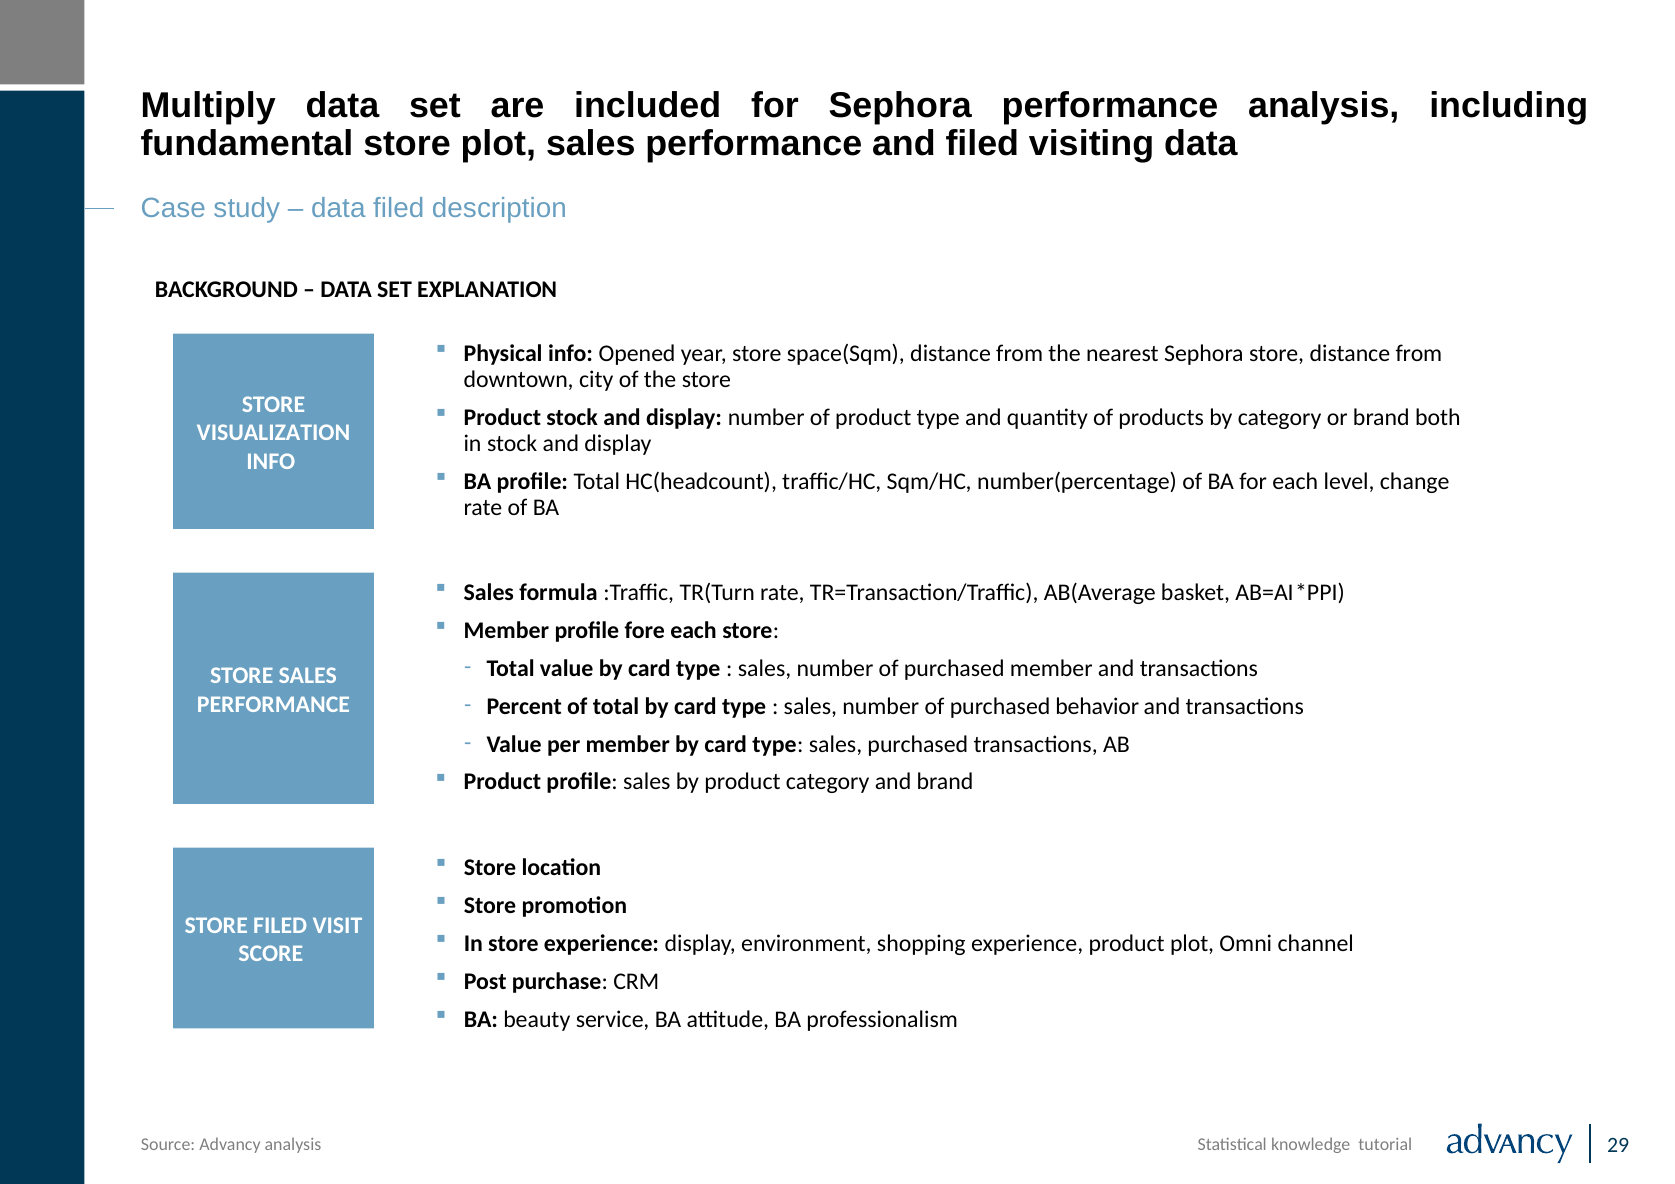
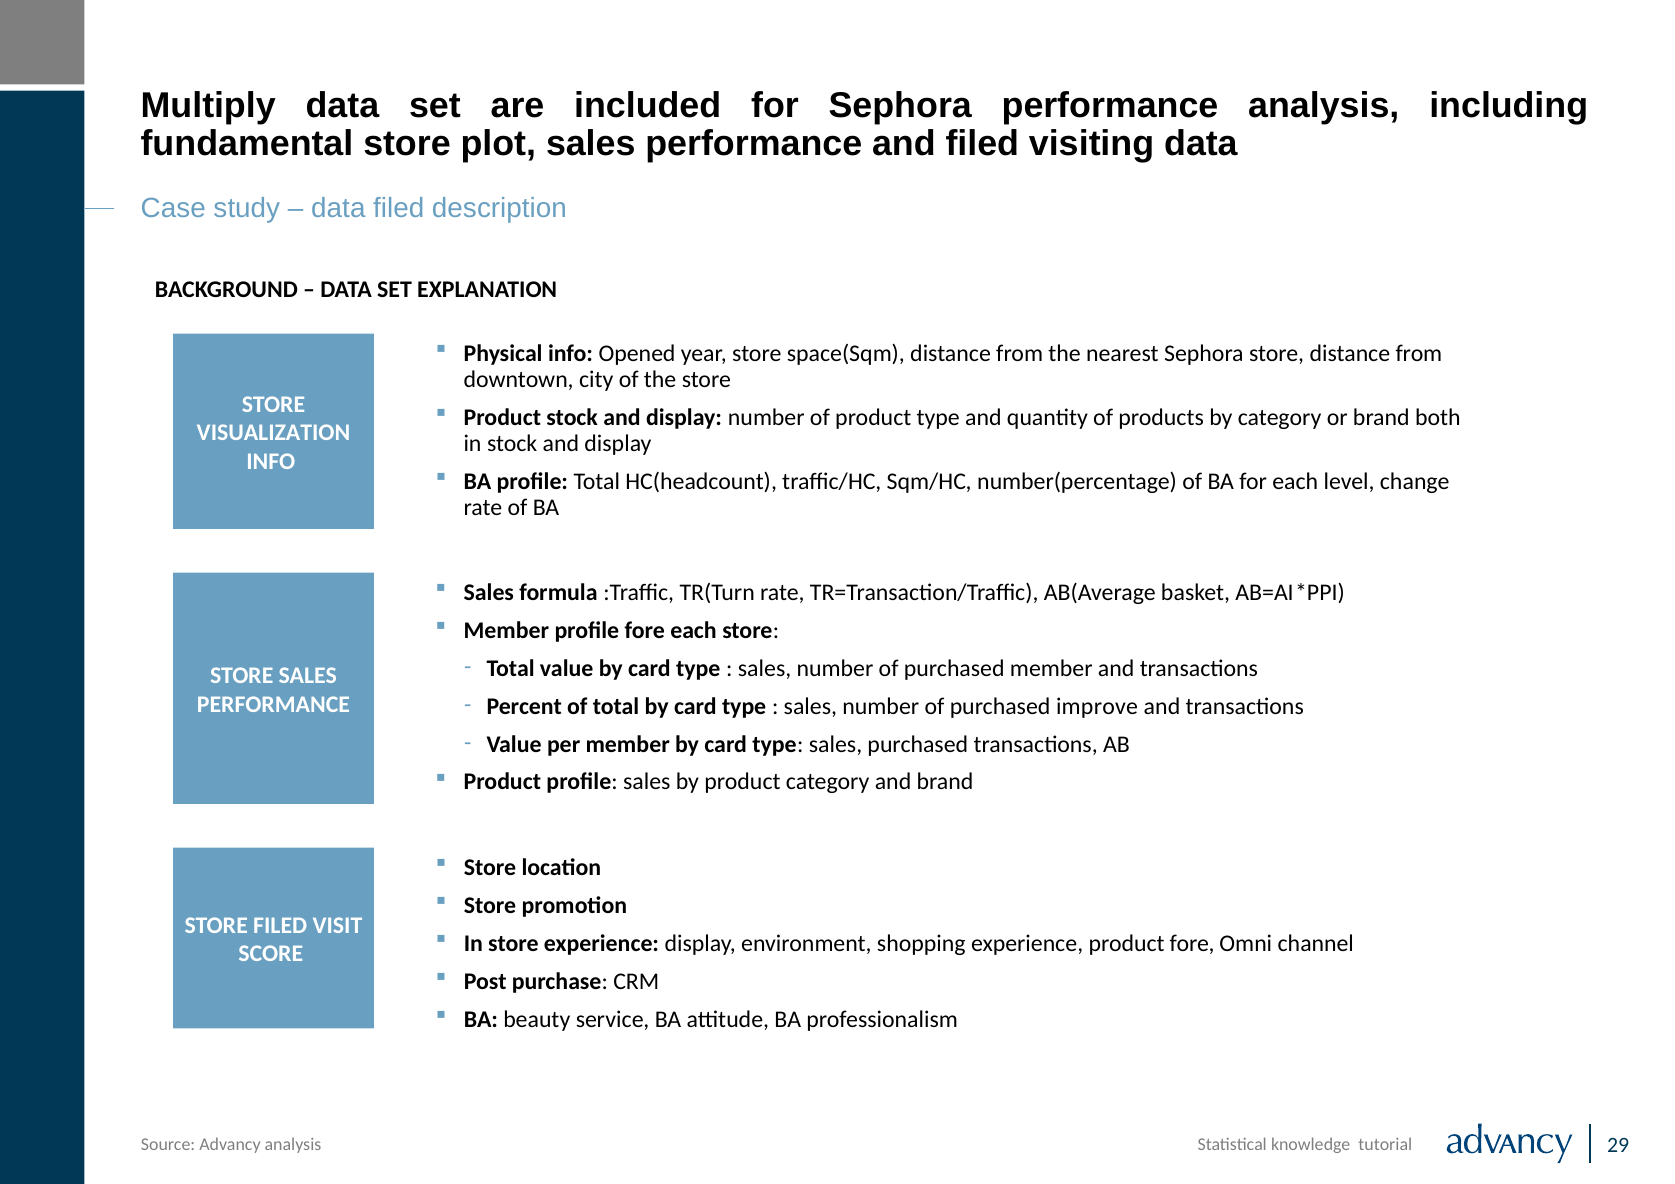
behavior: behavior -> improve (1097, 707)
product plot: plot -> fore (1192, 944)
